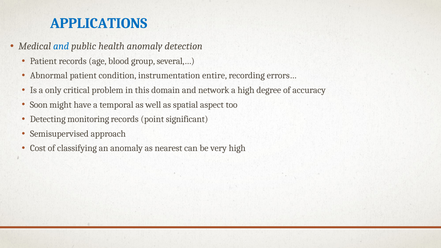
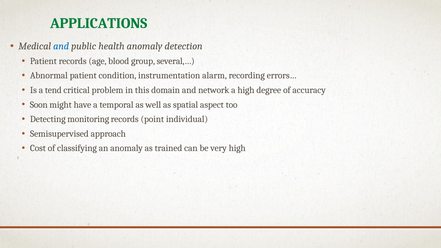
APPLICATIONS colour: blue -> green (99, 23)
entire: entire -> alarm (215, 76)
only: only -> tend (53, 90)
significant: significant -> individual (187, 119)
nearest: nearest -> trained (168, 148)
